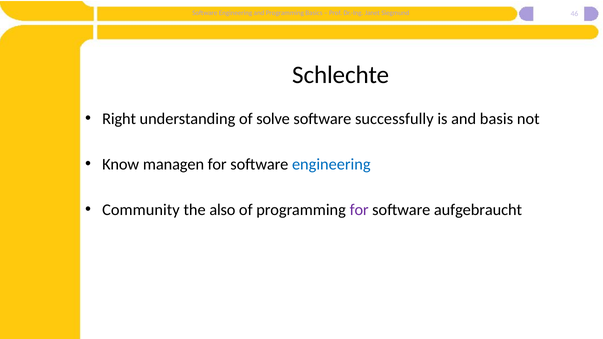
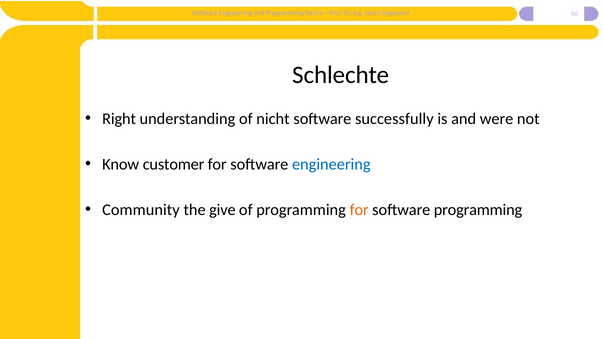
solve: solve -> nicht (273, 119)
basis: basis -> were (497, 119)
managen: managen -> customer (174, 164)
also: also -> give (222, 210)
for colour: purple -> orange (359, 210)
software aufgebraucht: aufgebraucht -> programming (478, 210)
